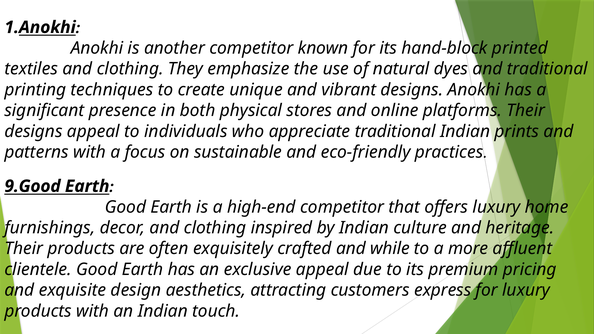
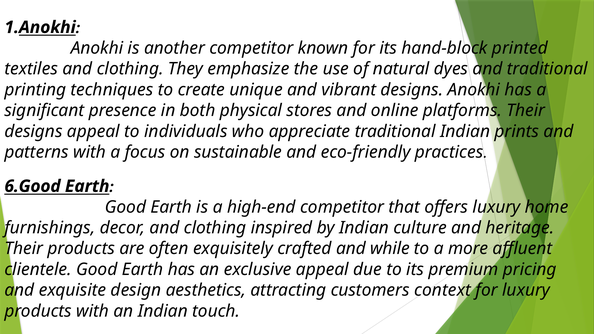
9.Good: 9.Good -> 6.Good (33, 186)
express: express -> context (443, 290)
